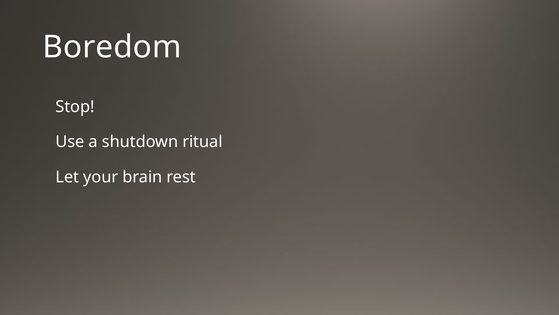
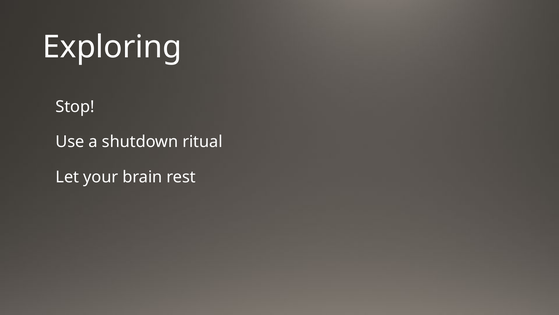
Boredom: Boredom -> Exploring (112, 47)
